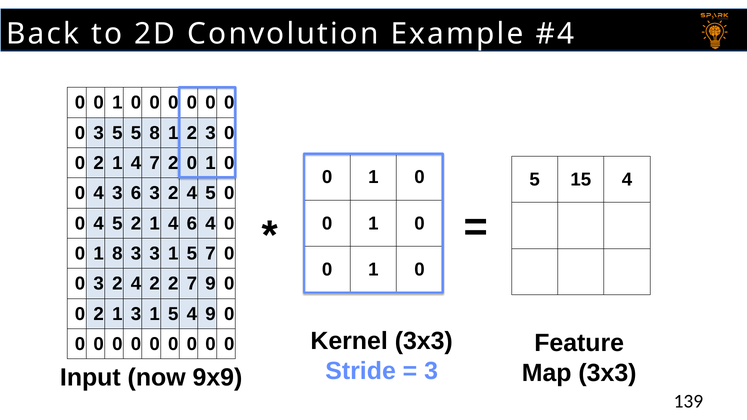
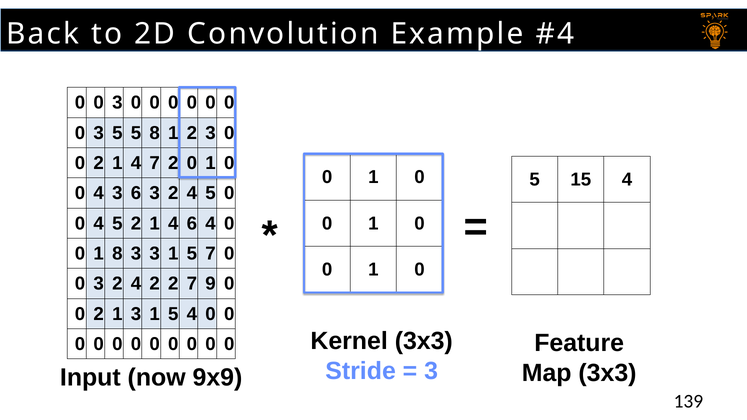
1: 1 -> 3 (117, 103)
5 4 9: 9 -> 0 (211, 314)
